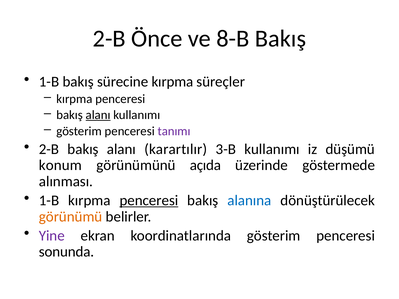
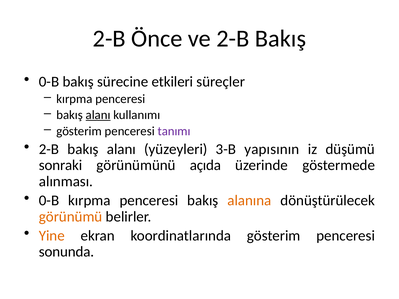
ve 8-B: 8-B -> 2-B (233, 39)
1-B: 1-B -> 0-B (49, 82)
sürecine kırpma: kırpma -> etkileri (172, 82)
karartılır: karartılır -> yüzeyleri (176, 149)
3-B kullanımı: kullanımı -> yapısının (272, 149)
konum: konum -> sonraki (61, 165)
1-B: 1-B -> 0-B (49, 201)
penceresi underline: present -> none (149, 201)
alanına colour: blue -> orange (249, 201)
Yine colour: purple -> orange (52, 236)
